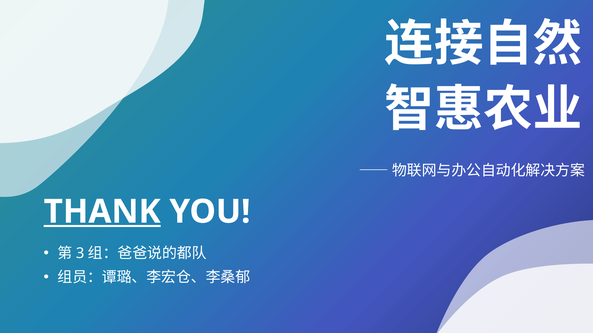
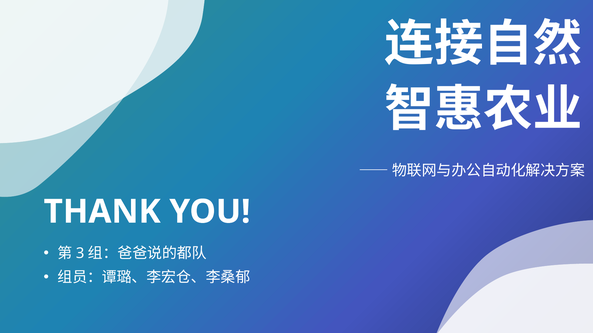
THANK underline: present -> none (102, 212)
